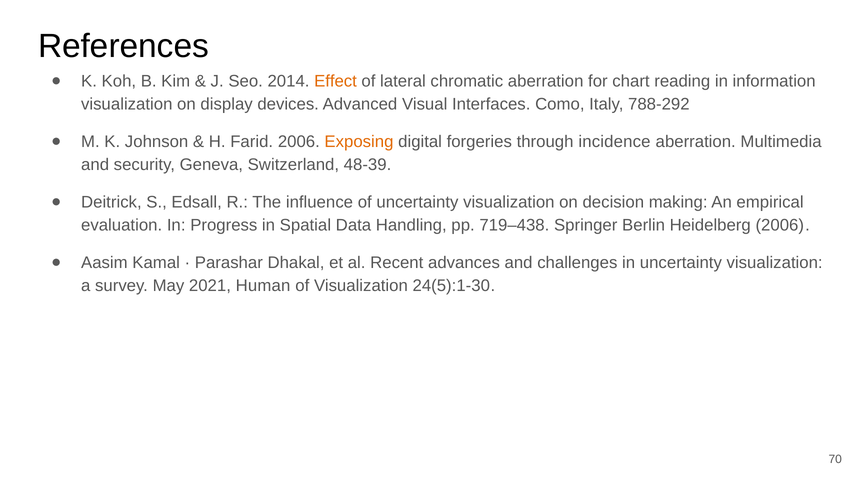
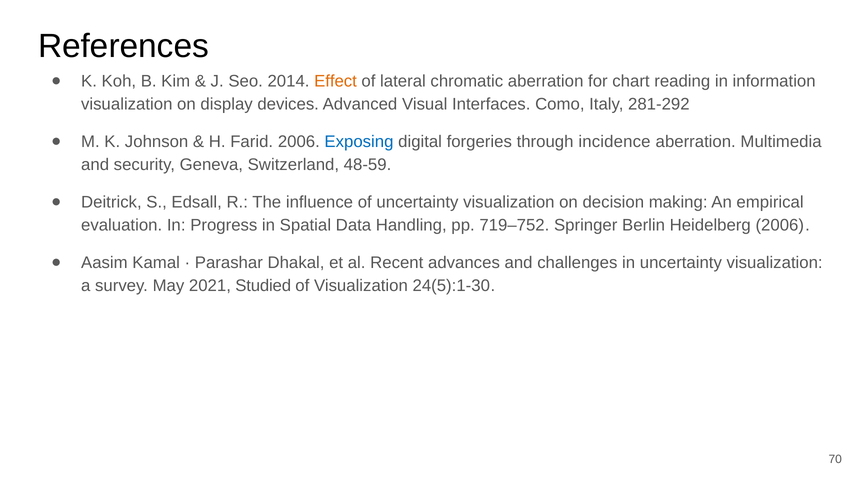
788-292: 788-292 -> 281-292 (659, 104)
Exposing colour: orange -> blue (359, 142)
48-39: 48-39 -> 48-59 (368, 165)
719–438: 719–438 -> 719–752 (514, 225)
Human: Human -> Studied (263, 286)
